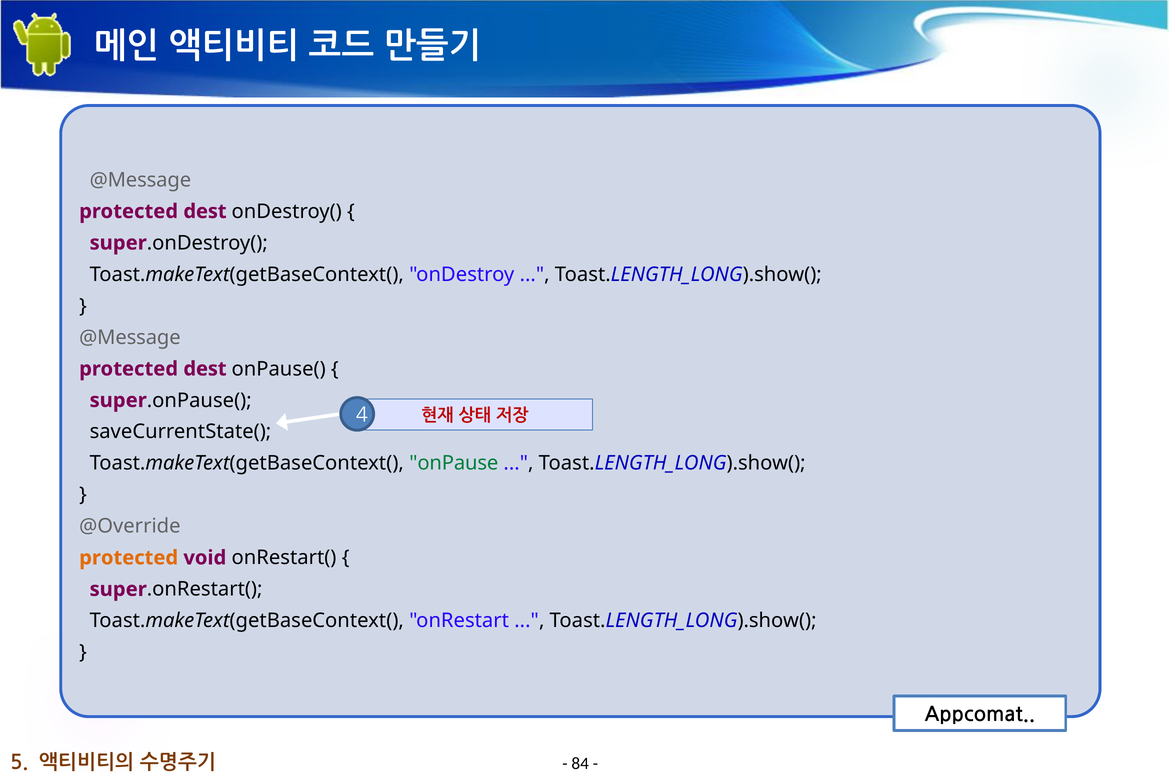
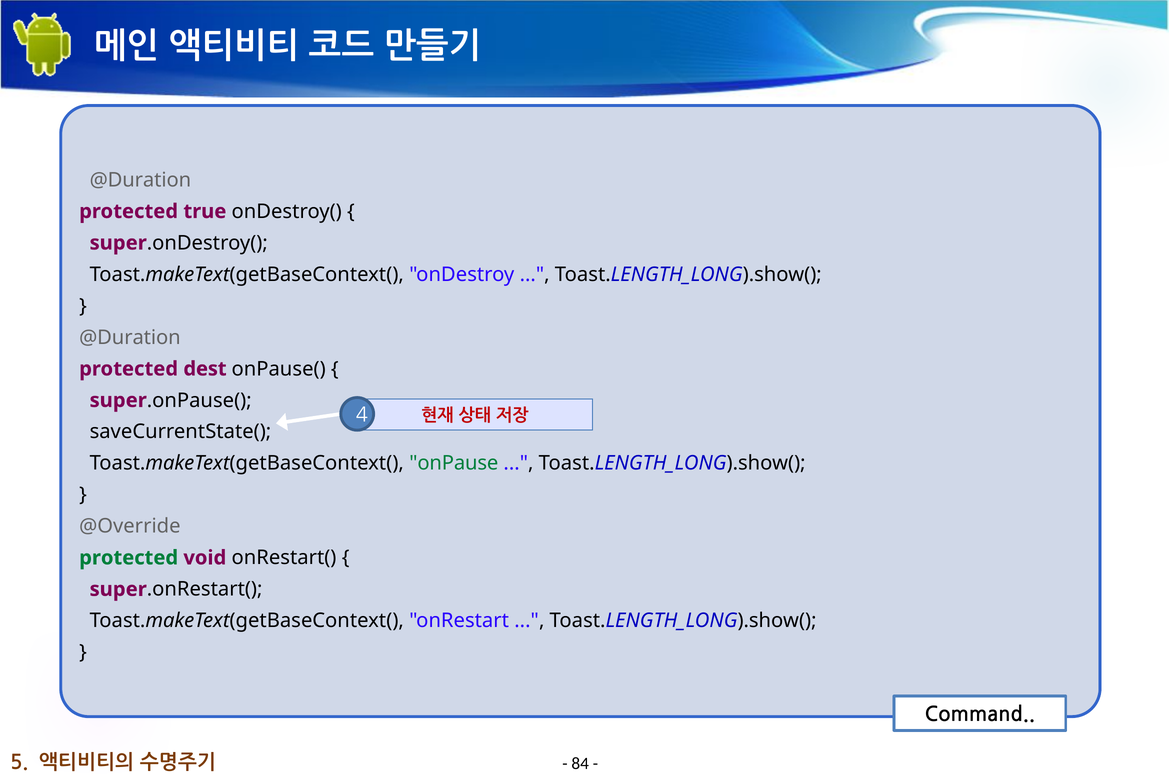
@Message: @Message -> @Duration (140, 180)
dest: dest -> true (205, 212)
@Message: @Message -> @Duration (130, 338)
protected colour: orange -> green (129, 558)
Appcomat: Appcomat -> Command (980, 715)
